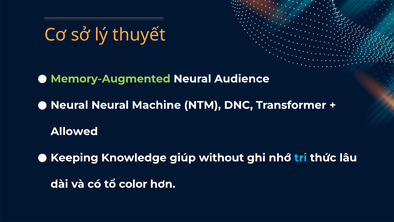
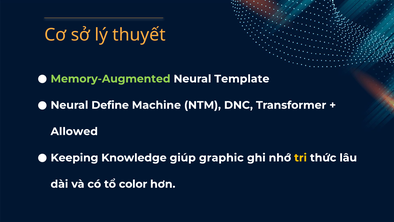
Audience: Audience -> Template (242, 79)
Neural Neural: Neural -> Define (110, 105)
without: without -> graphic (221, 158)
tri colour: light blue -> yellow (301, 158)
